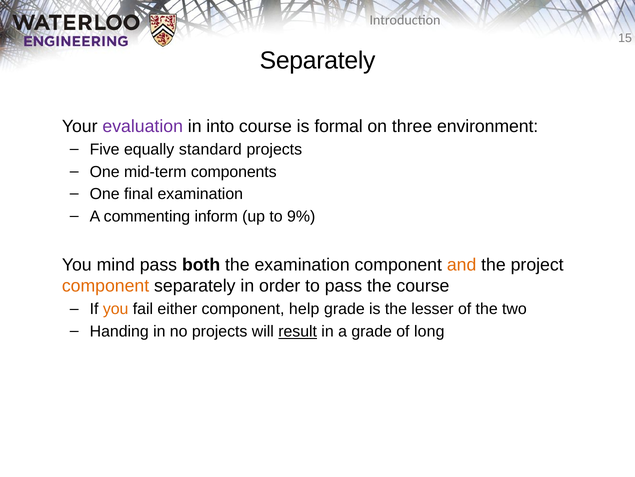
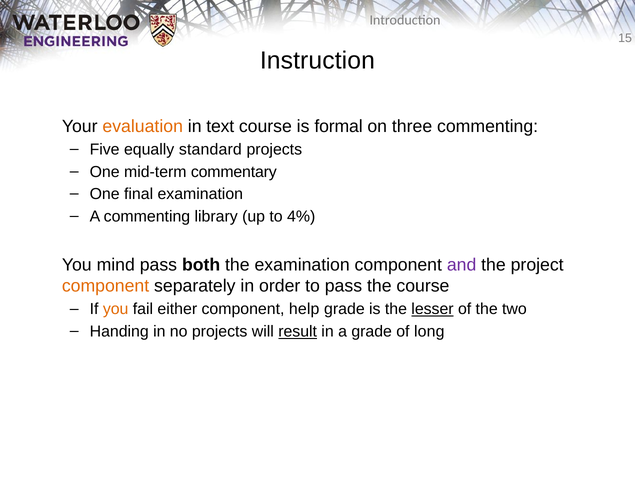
Separately: Separately -> Instruction (317, 60)
evaluation colour: purple -> orange (143, 126)
into: into -> text (220, 126)
three environment: environment -> commenting (488, 126)
components: components -> commentary (234, 172)
inform: inform -> library (216, 216)
9%: 9% -> 4% (301, 216)
and colour: orange -> purple (462, 264)
lesser underline: none -> present (433, 309)
